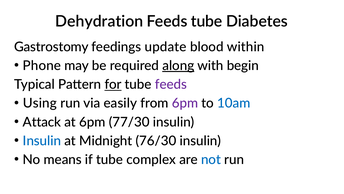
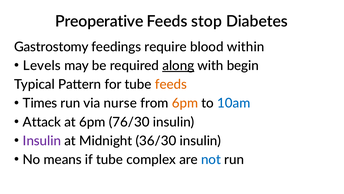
Dehydration: Dehydration -> Preoperative (99, 21)
Feeds tube: tube -> stop (207, 21)
update: update -> require (166, 47)
Phone: Phone -> Levels (42, 66)
for underline: present -> none (113, 84)
feeds colour: purple -> orange (171, 84)
Using: Using -> Times (40, 103)
easily: easily -> nurse (120, 103)
6pm colour: purple -> orange (185, 103)
77/30: 77/30 -> 76/30 (129, 122)
Insulin colour: blue -> purple (42, 141)
76/30: 76/30 -> 36/30 (156, 141)
